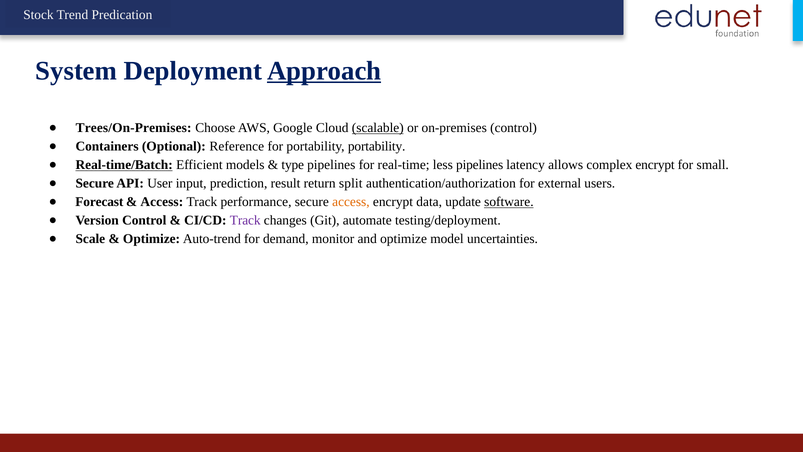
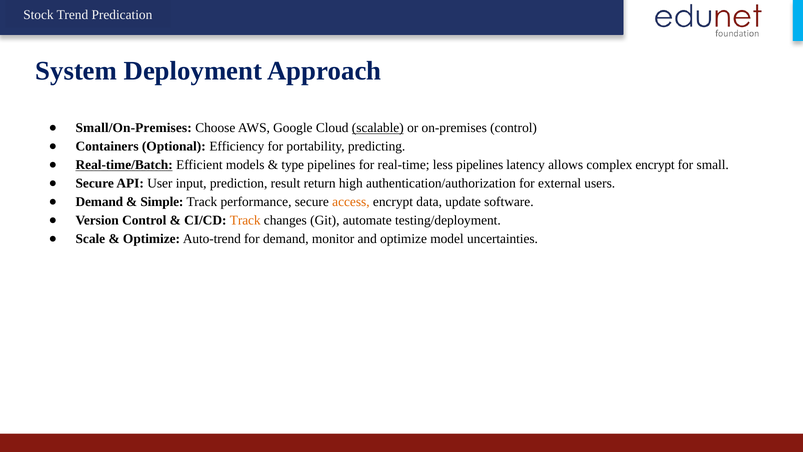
Approach underline: present -> none (324, 71)
Trees/On-Premises: Trees/On-Premises -> Small/On-Premises (134, 128)
Reference: Reference -> Efficiency (237, 146)
portability portability: portability -> predicting (377, 146)
split: split -> high (351, 183)
Forecast: Forecast -> Demand (99, 202)
Access: Access -> Simple (162, 202)
software underline: present -> none (509, 202)
Track colour: purple -> orange (245, 220)
